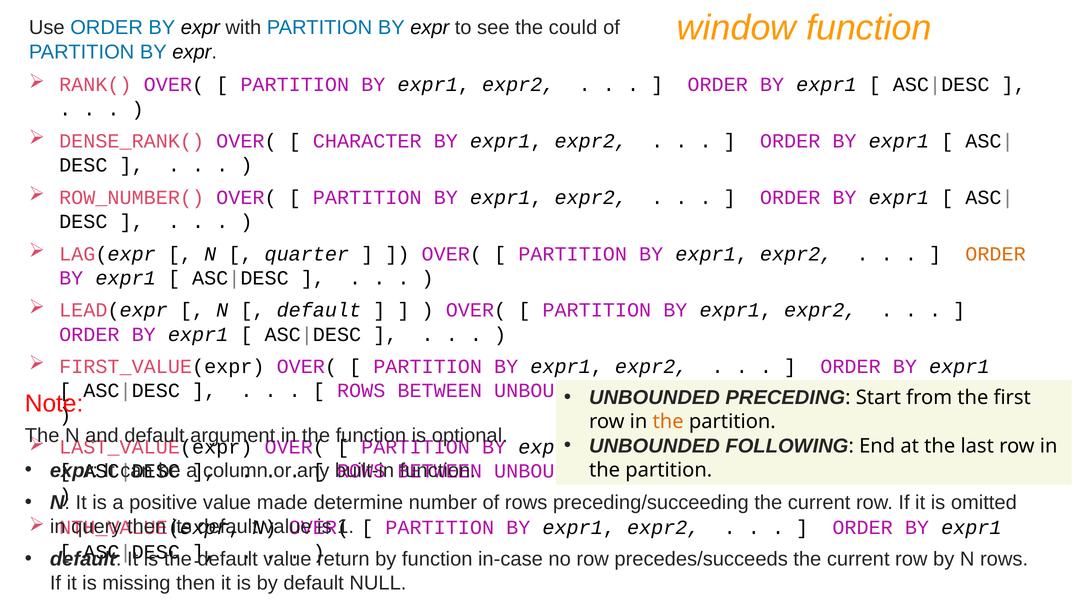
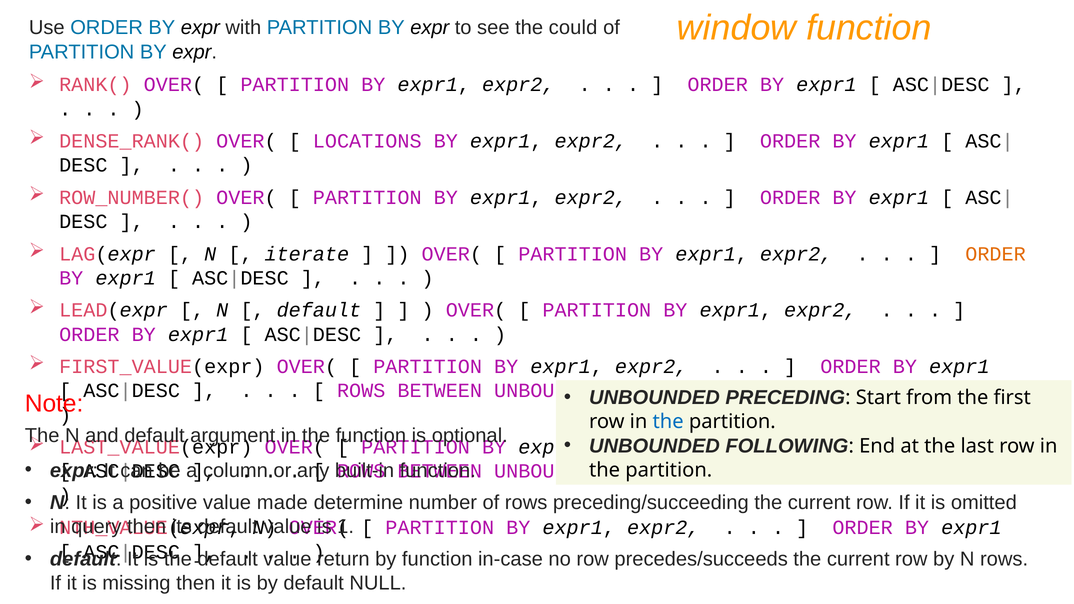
CHARACTER: CHARACTER -> LOCATIONS (367, 141)
quarter: quarter -> iterate (307, 254)
the colour: orange -> blue (668, 422)
